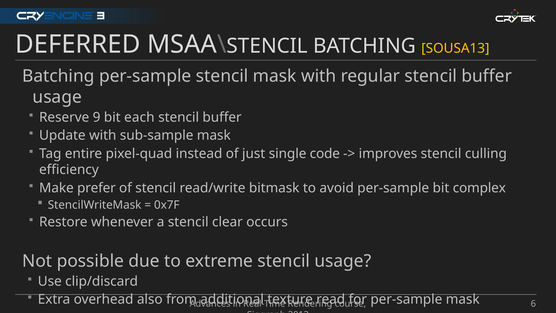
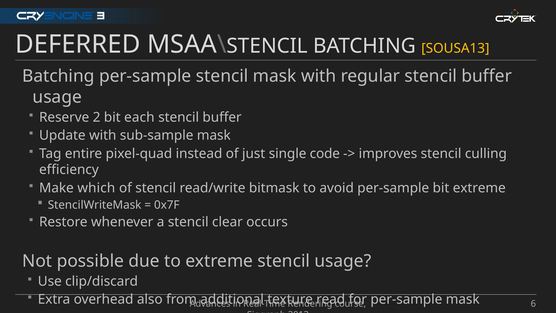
9: 9 -> 2 (97, 117)
prefer: prefer -> which (96, 188)
bit complex: complex -> extreme (479, 188)
